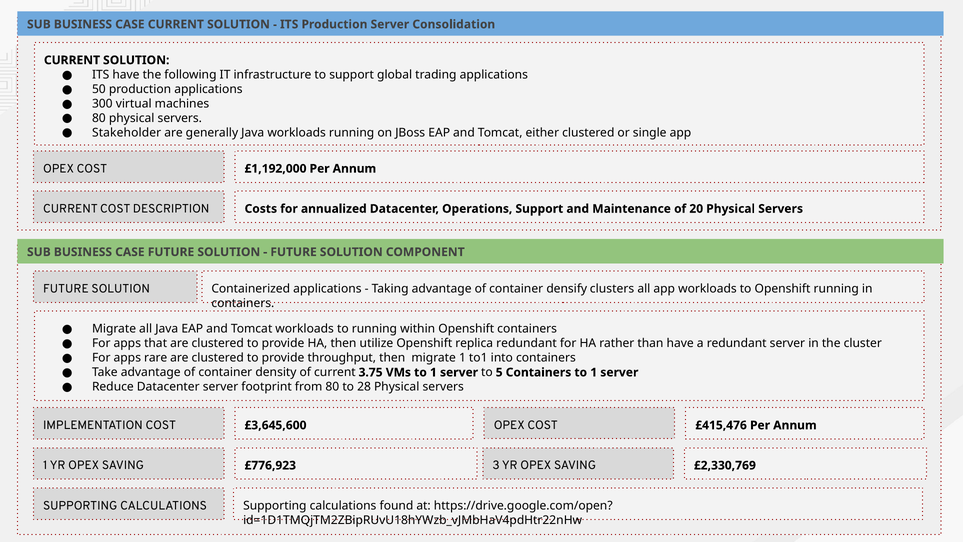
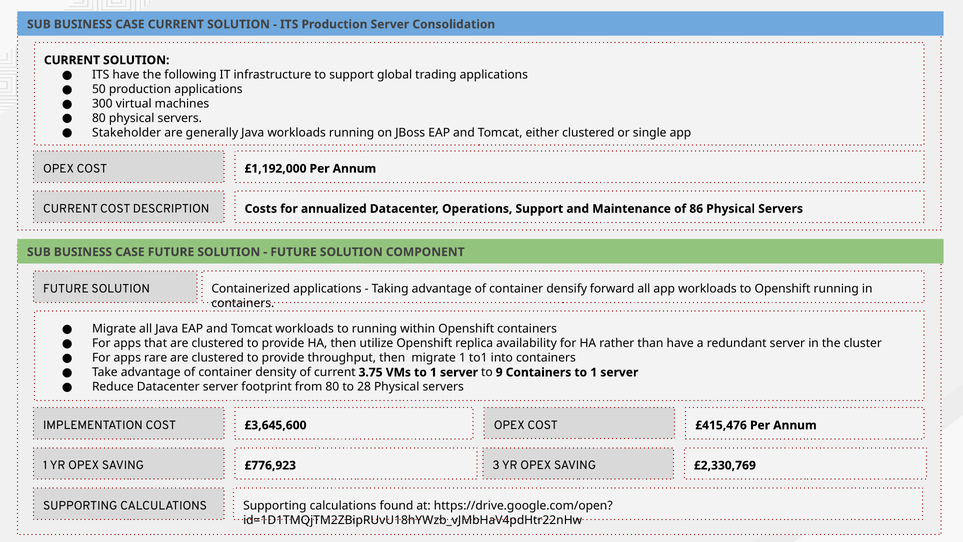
20: 20 -> 86 (696, 209)
clusters: clusters -> forward (612, 289)
replica redundant: redundant -> availability (526, 343)
5: 5 -> 9 (499, 372)
